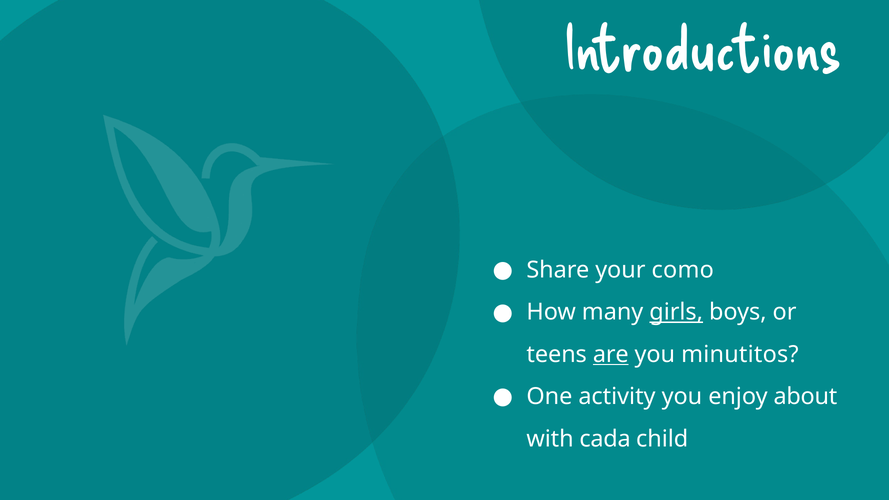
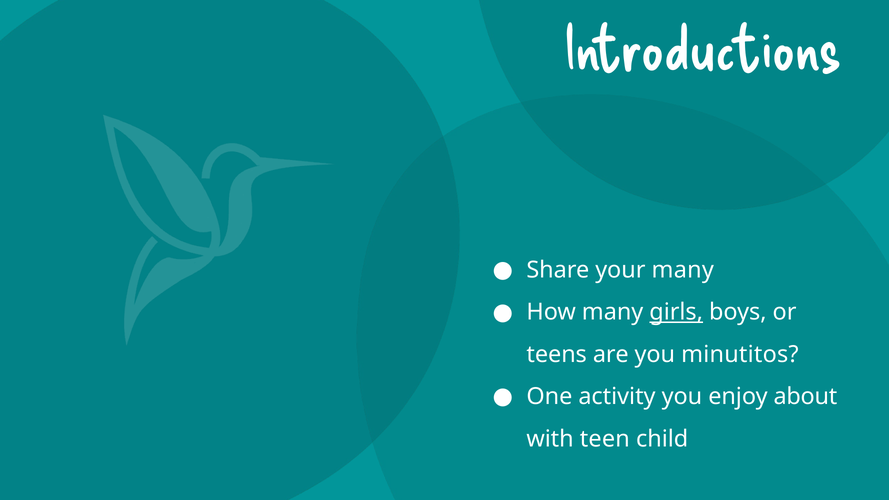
your como: como -> many (683, 270)
are underline: present -> none (611, 354)
cada: cada -> teen (605, 439)
